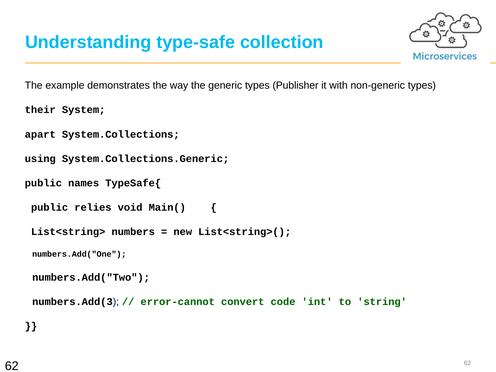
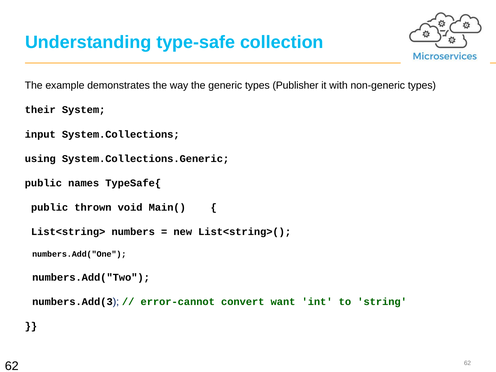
apart: apart -> input (40, 134)
relies: relies -> thrown (93, 207)
code: code -> want (283, 302)
